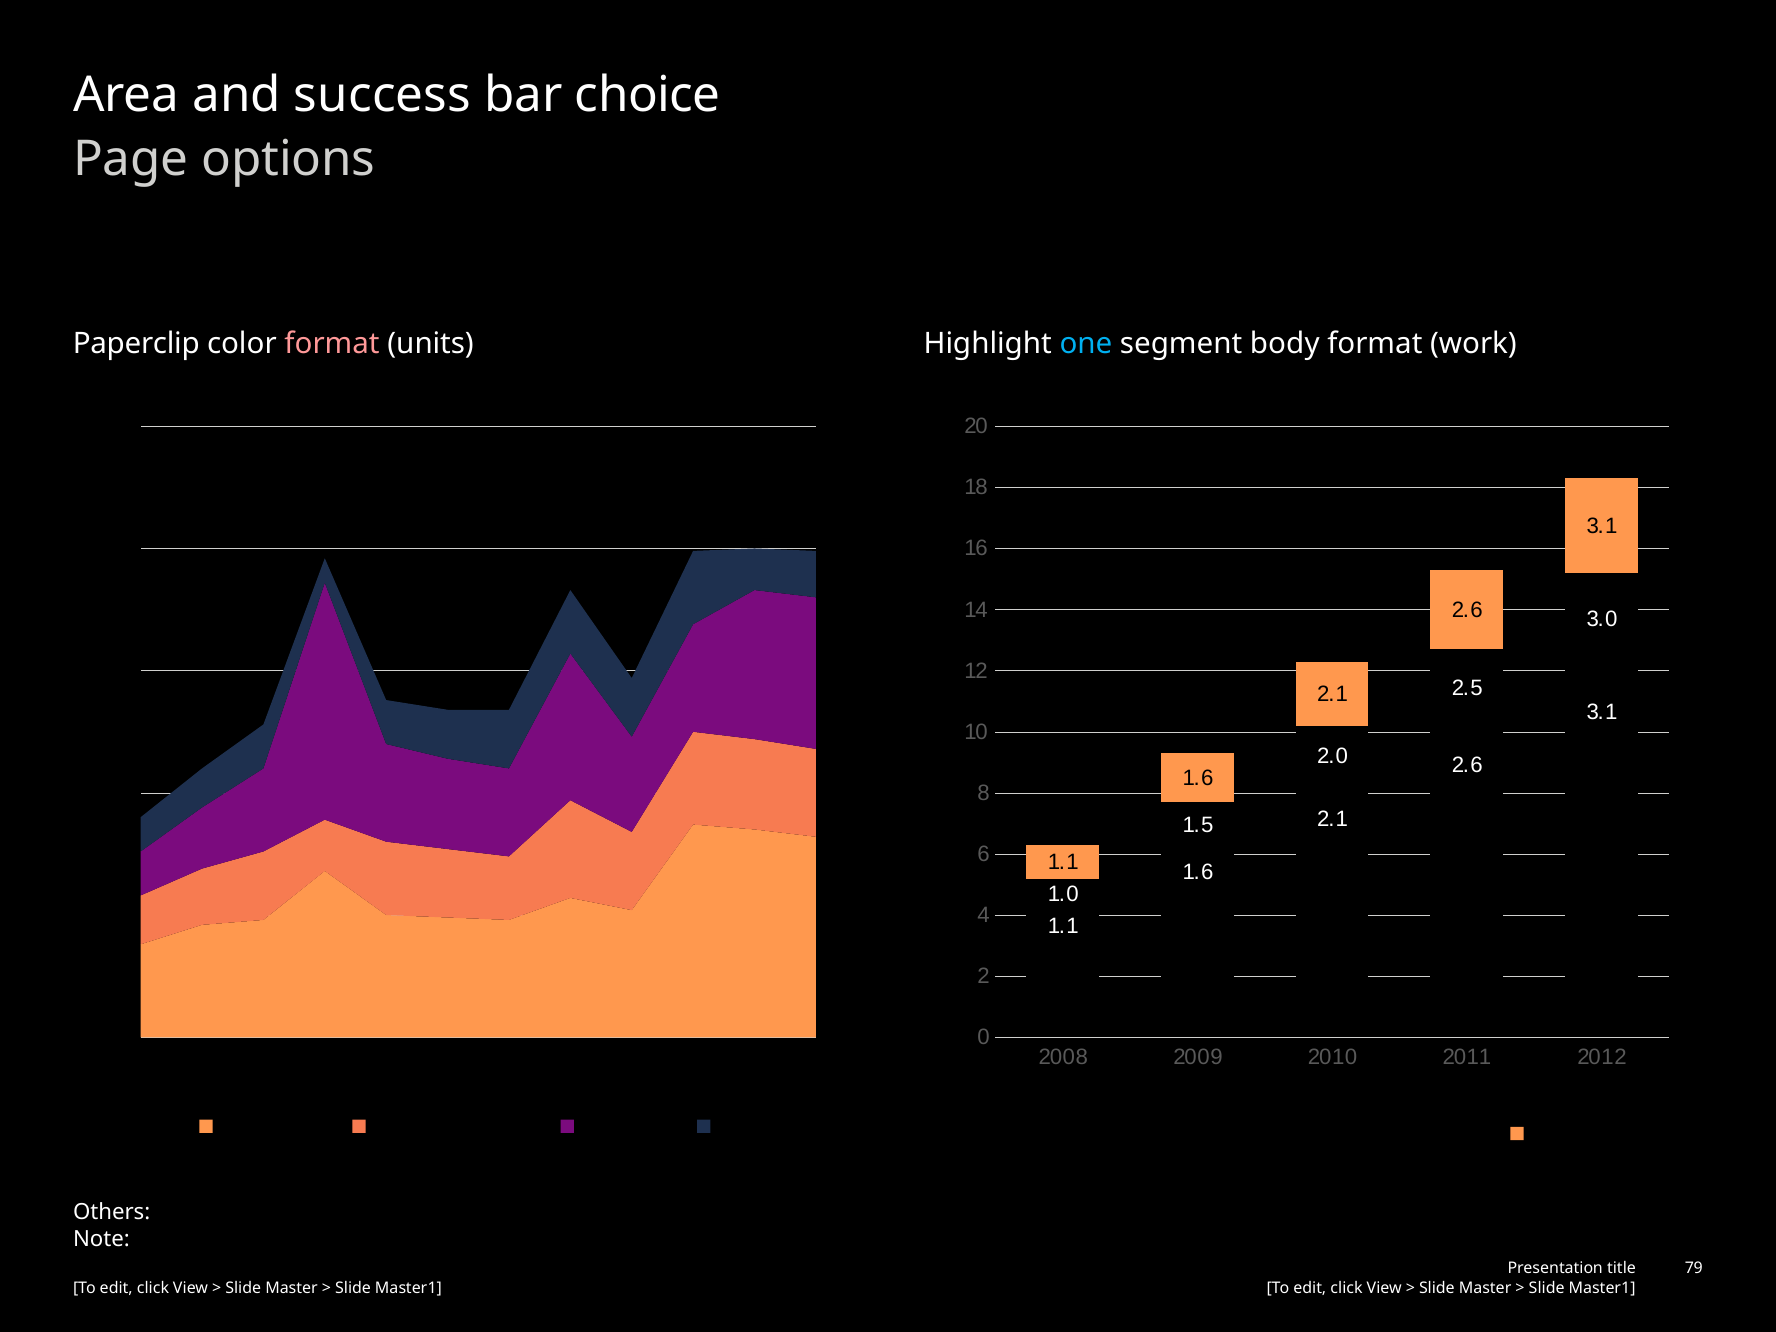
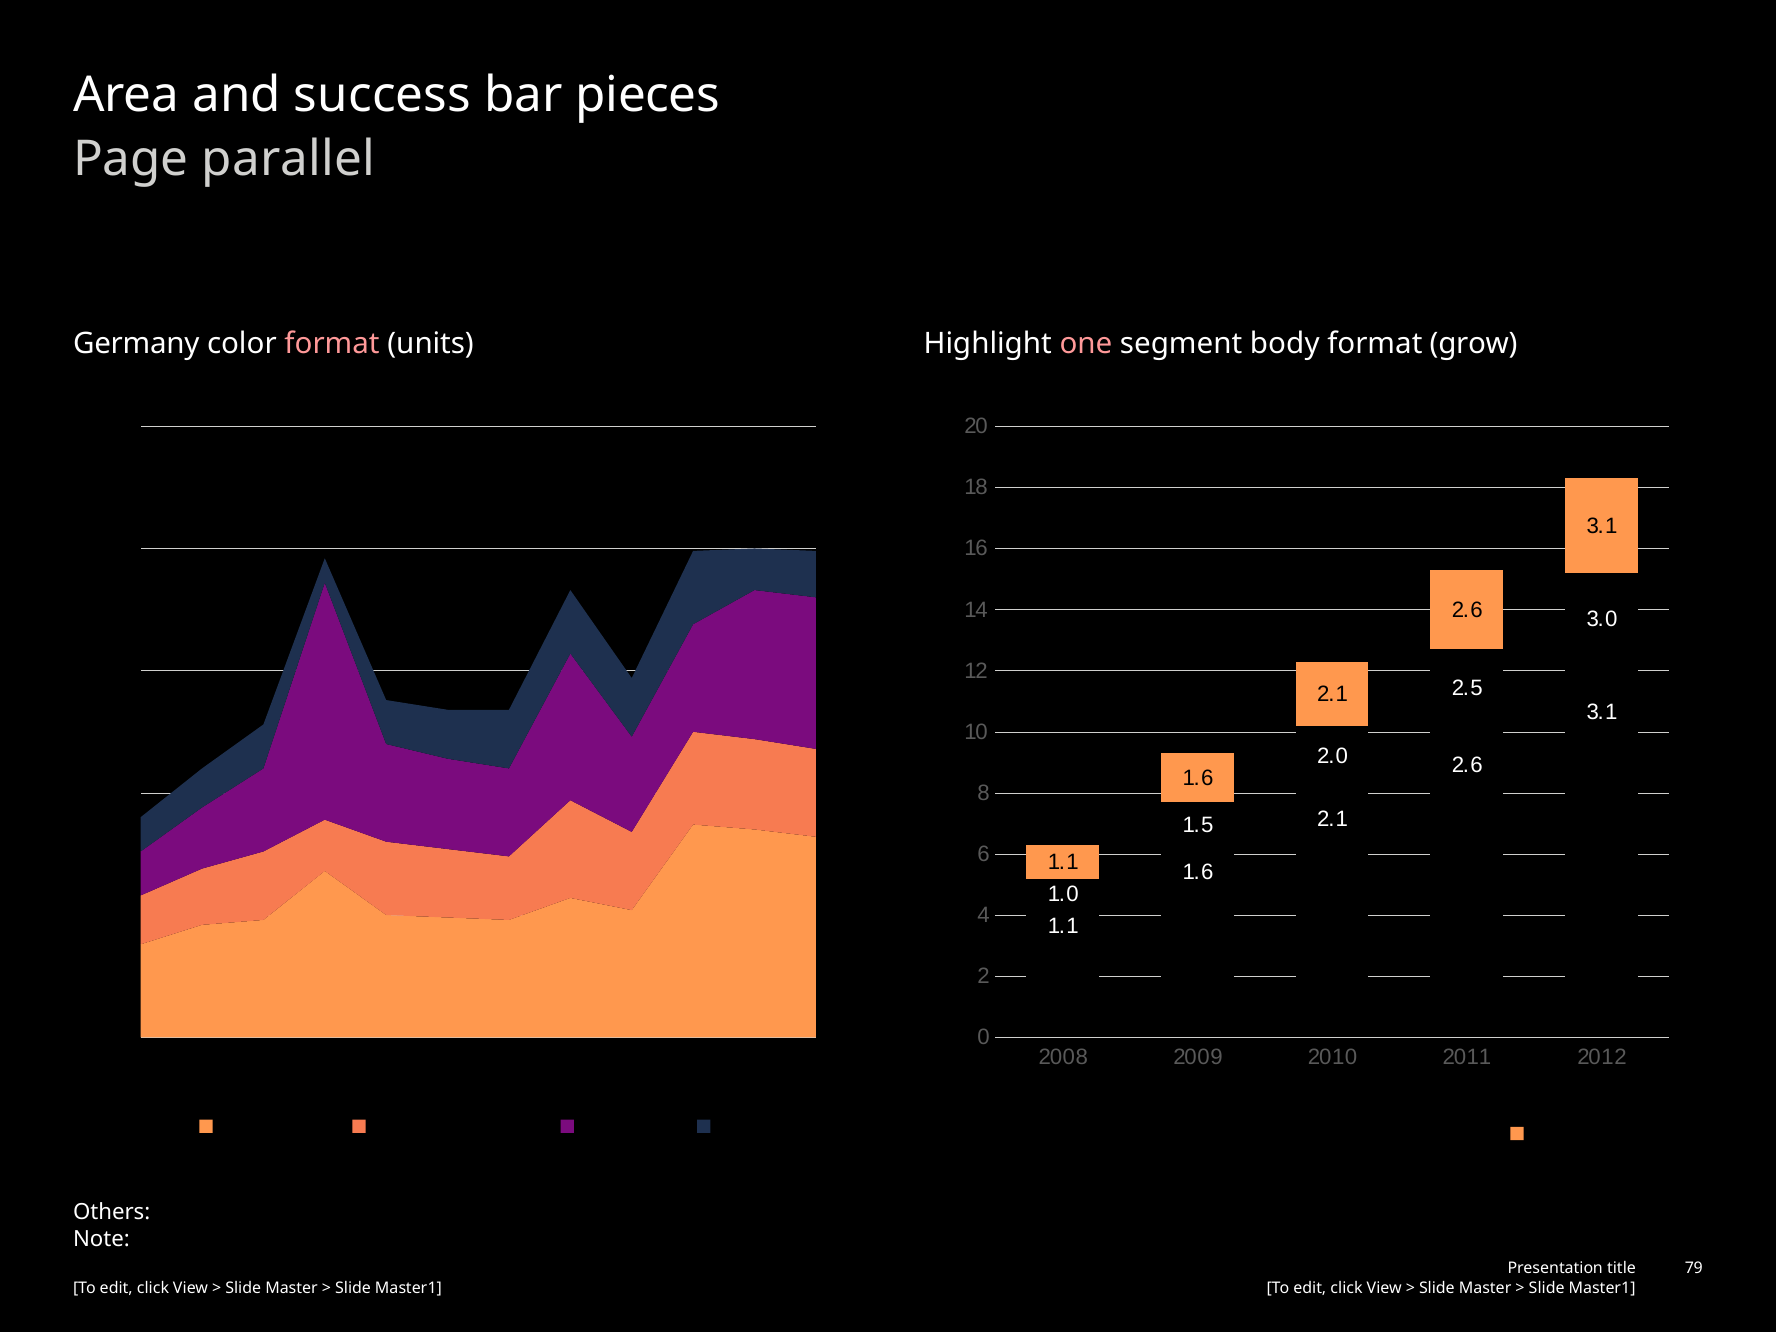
choice: choice -> pieces (648, 95)
options: options -> parallel (288, 160)
Paperclip: Paperclip -> Germany (136, 343)
one colour: light blue -> pink (1086, 343)
work: work -> grow (1474, 343)
